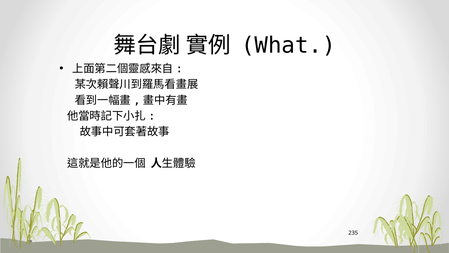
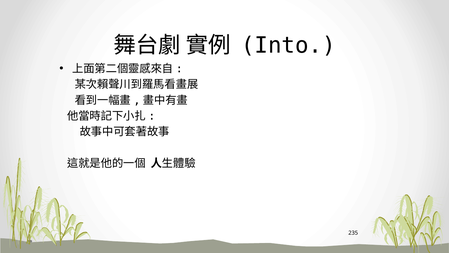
What: What -> Into (288, 45)
